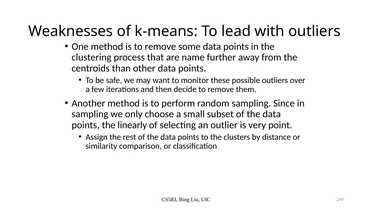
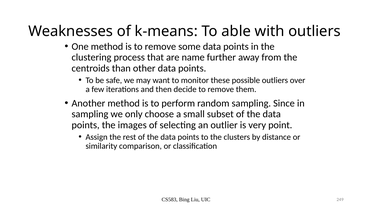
lead: lead -> able (236, 31)
linearly: linearly -> images (132, 125)
